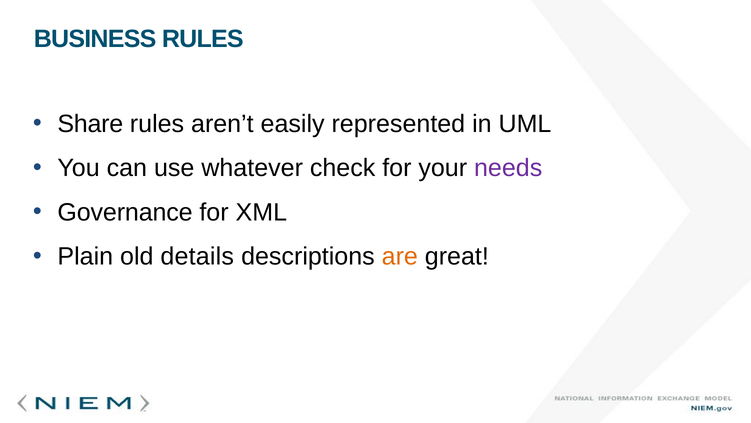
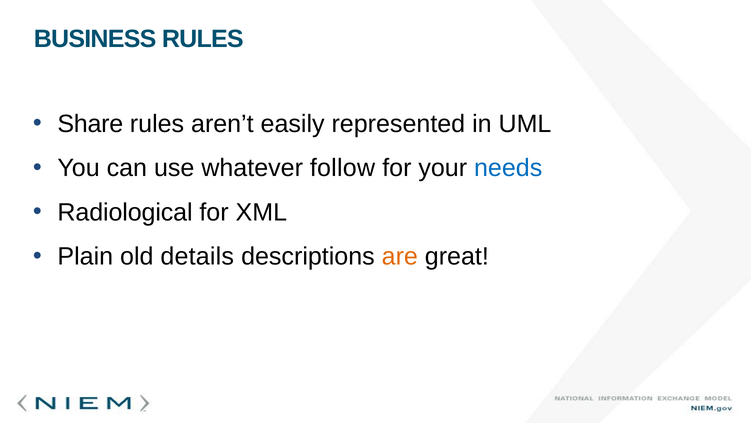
check: check -> follow (342, 168)
needs colour: purple -> blue (508, 168)
Governance: Governance -> Radiological (125, 212)
